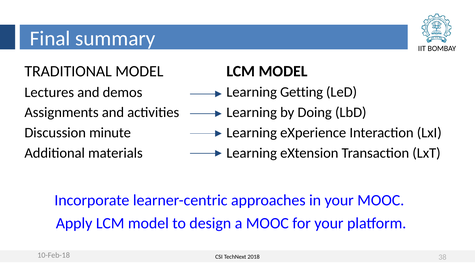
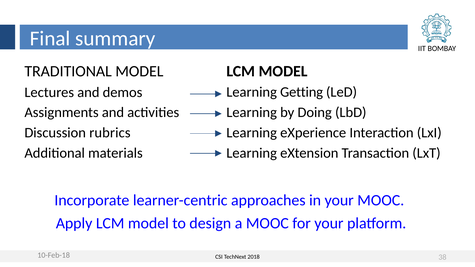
minute: minute -> rubrics (110, 133)
